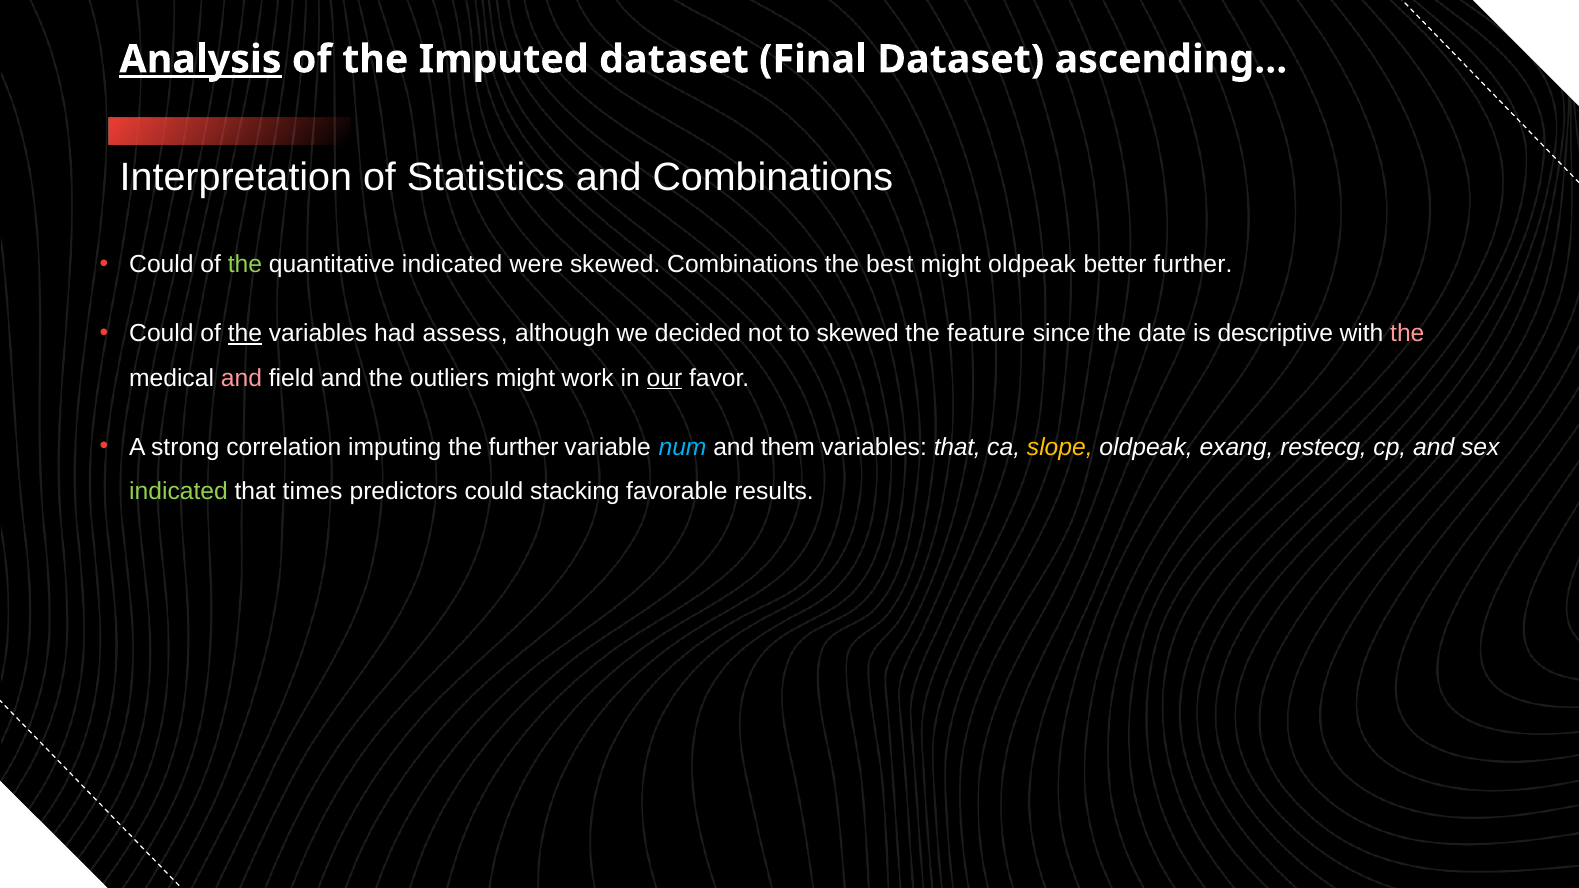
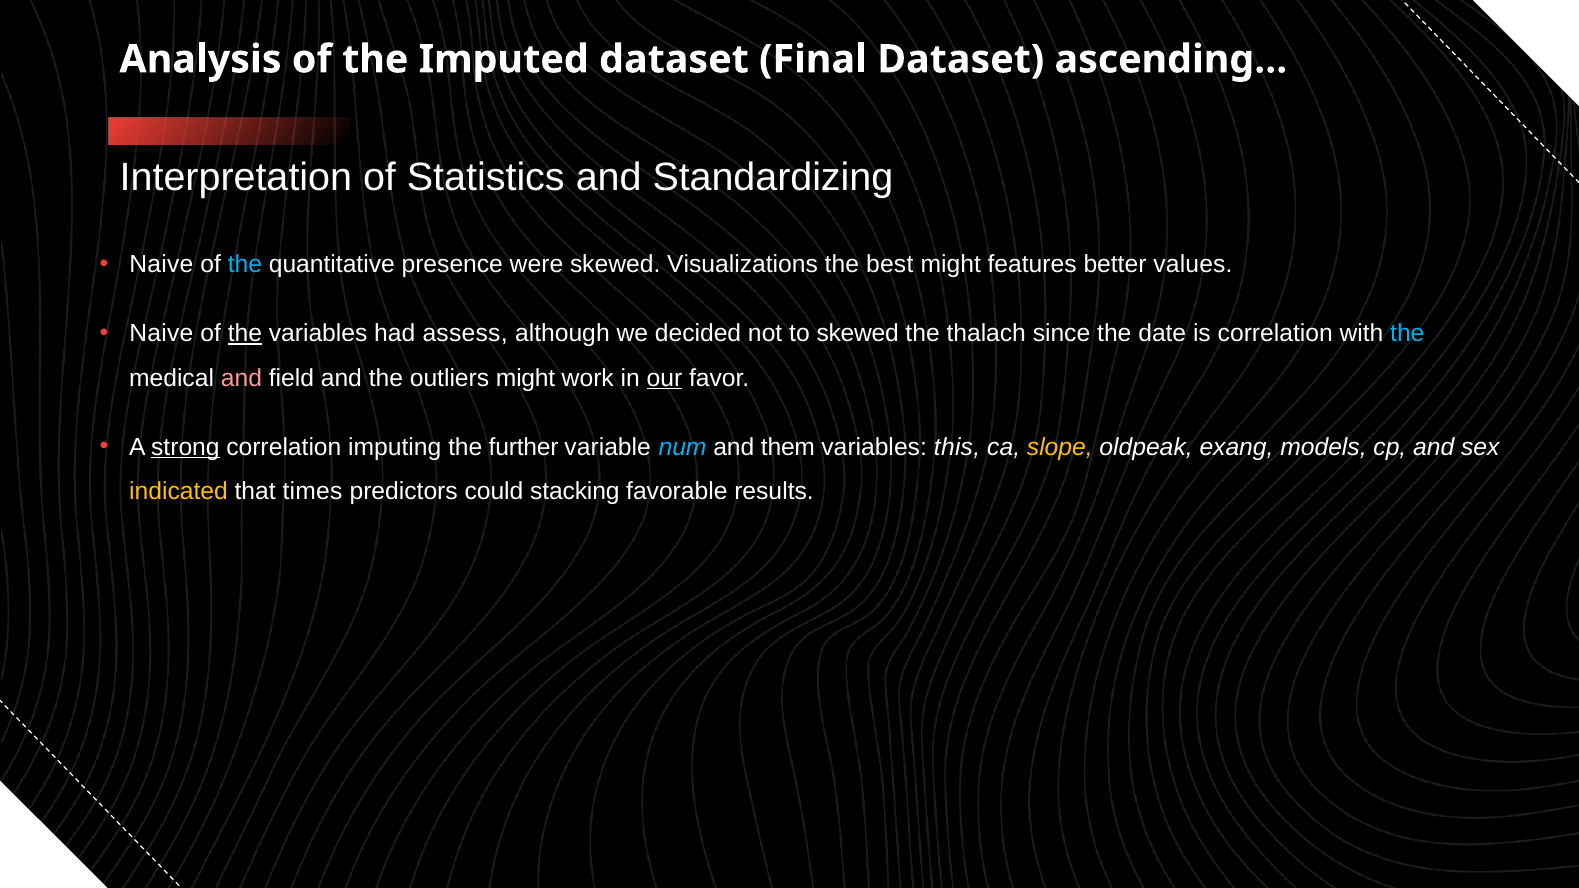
Analysis underline: present -> none (200, 59)
and Combinations: Combinations -> Standardizing (773, 177)
Could: Could -> Naive (161, 265)
the colour: light green -> light blue (245, 265)
quantitative indicated: indicated -> presence (452, 265)
skewed Combinations: Combinations -> Visualizations (743, 265)
might oldpeak: oldpeak -> features (1032, 265)
better further: further -> values (1193, 265)
Could: Could -> Naive (161, 334)
feature: feature -> thalach (986, 334)
is descriptive: descriptive -> correlation (1275, 334)
the colour: pink -> light blue (1407, 334)
strong underline: none -> present (185, 447)
variables that: that -> this (957, 447)
restecg: restecg -> models (1323, 447)
indicated colour: light green -> yellow (178, 491)
